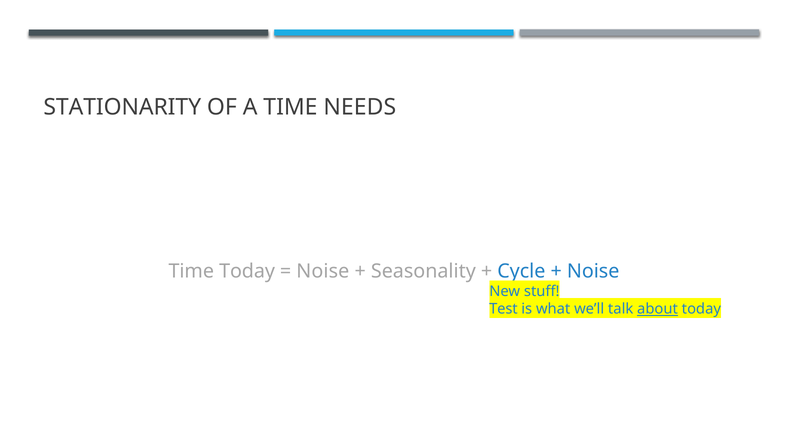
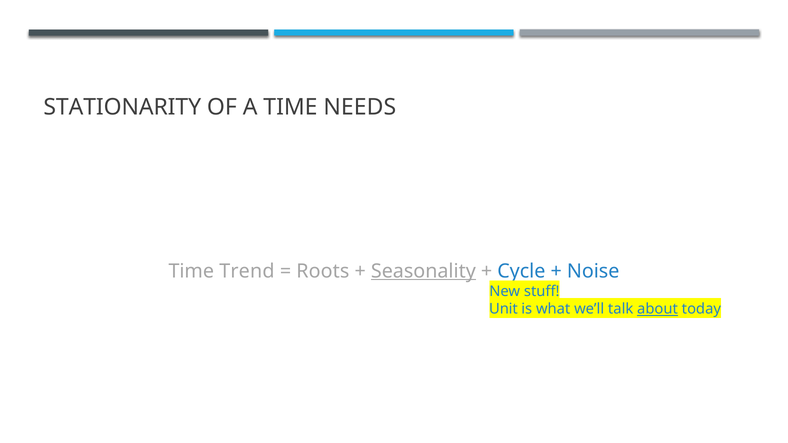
Time Today: Today -> Trend (247, 271)
Noise: Noise -> Roots (323, 271)
Seasonality underline: none -> present (423, 271)
Test: Test -> Unit (503, 309)
